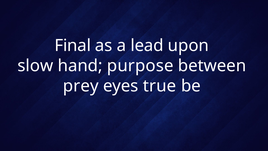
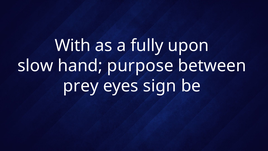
Final: Final -> With (73, 46)
lead: lead -> fully (147, 46)
true: true -> sign (160, 86)
